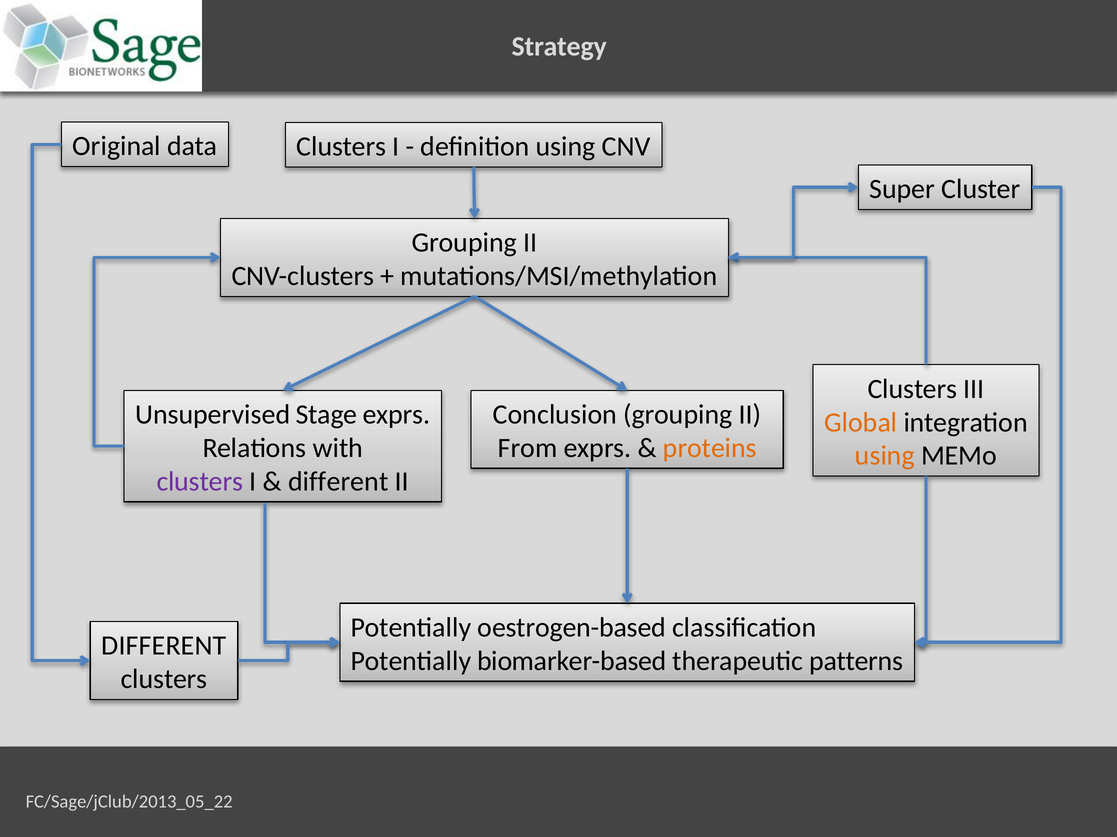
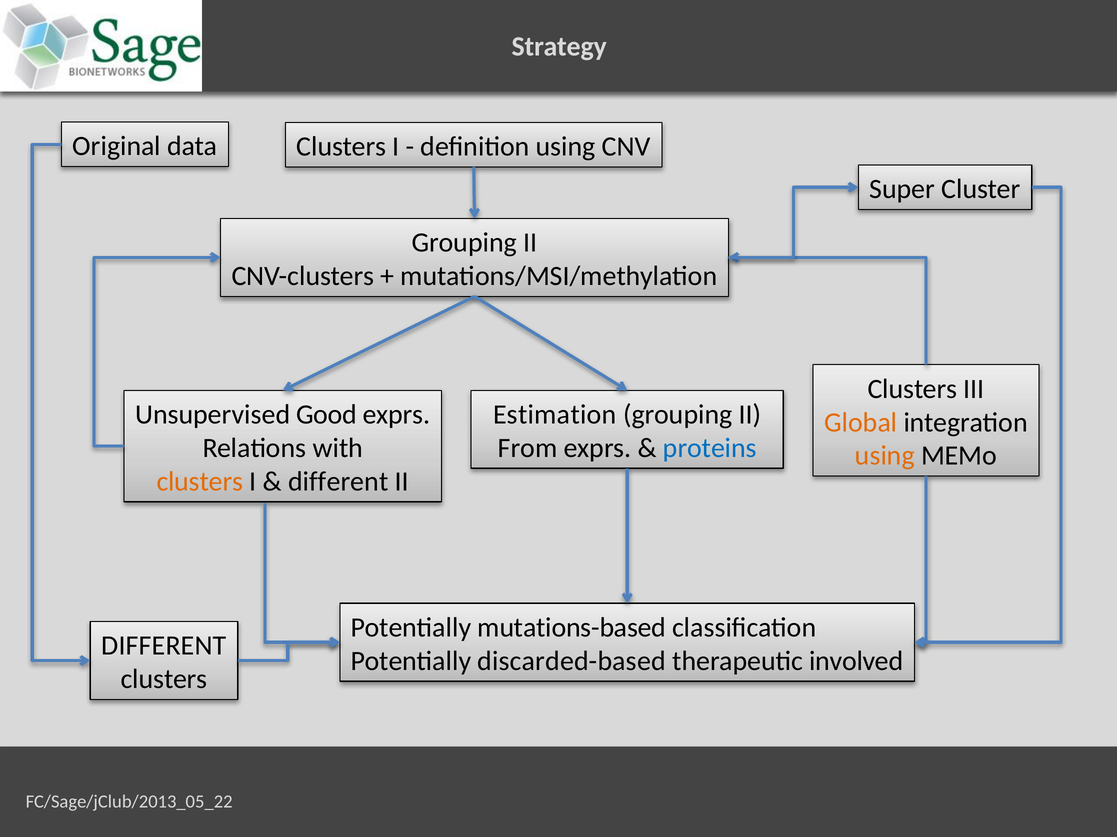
Stage: Stage -> Good (327, 415)
Conclusion: Conclusion -> Estimation (555, 415)
proteins colour: orange -> blue (710, 448)
clusters colour: purple -> orange (200, 482)
oestrogen-based: oestrogen-based -> mutations-based (572, 628)
biomarker-based: biomarker-based -> discarded-based (572, 662)
patterns: patterns -> involved (856, 662)
